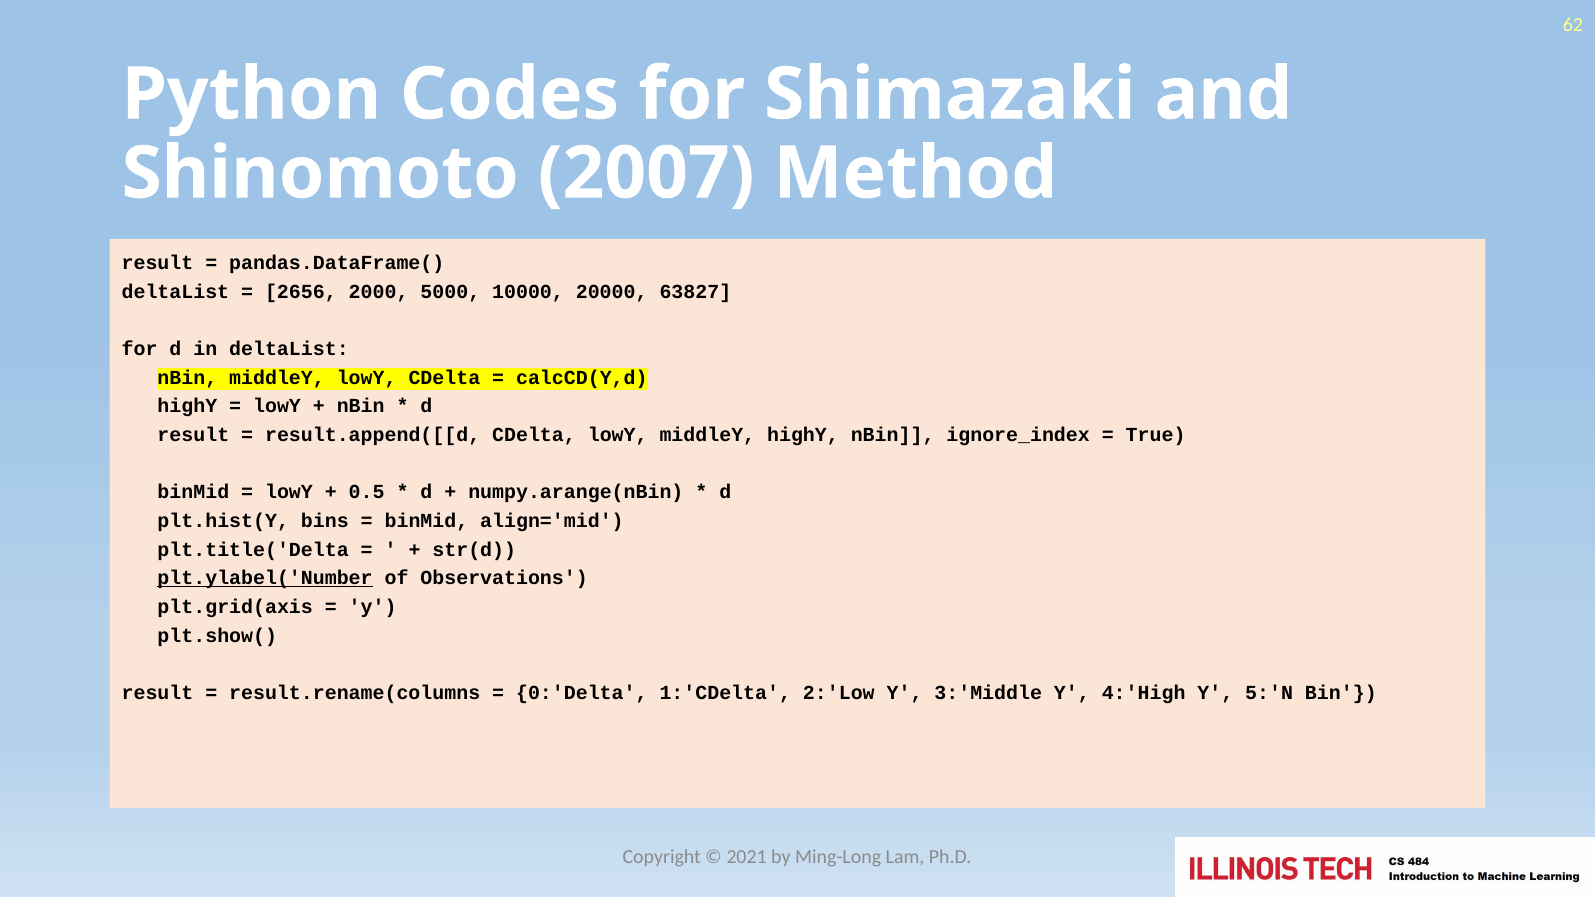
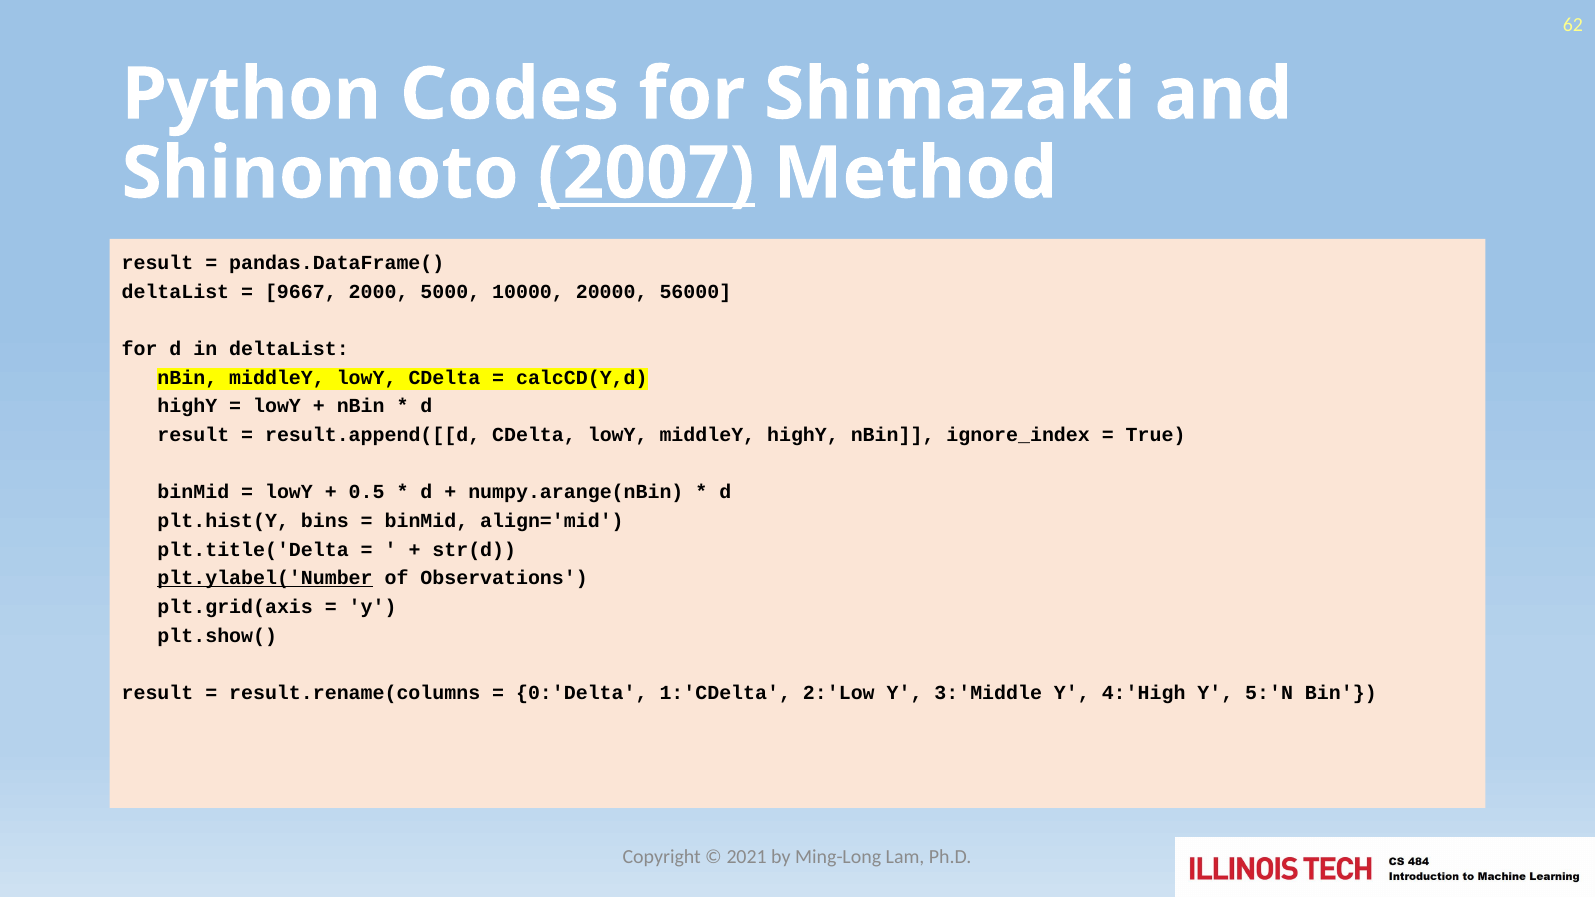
2007 underline: none -> present (646, 174)
2656: 2656 -> 9667 (301, 292)
63827: 63827 -> 56000 (695, 292)
